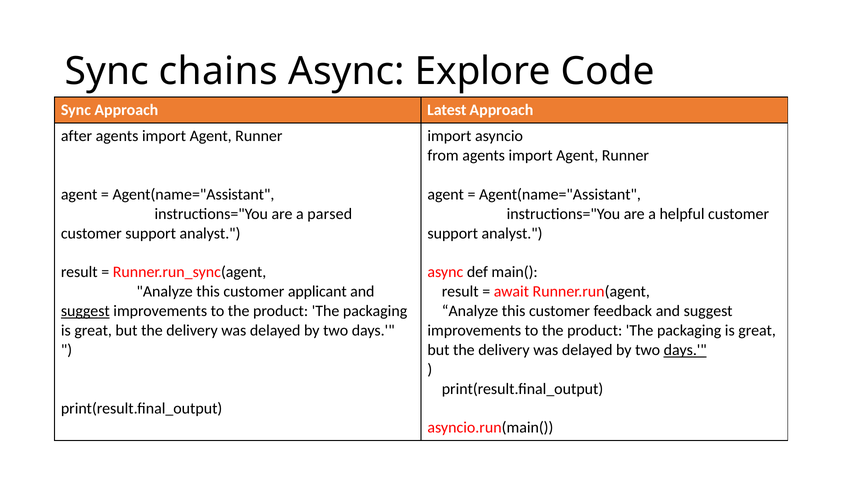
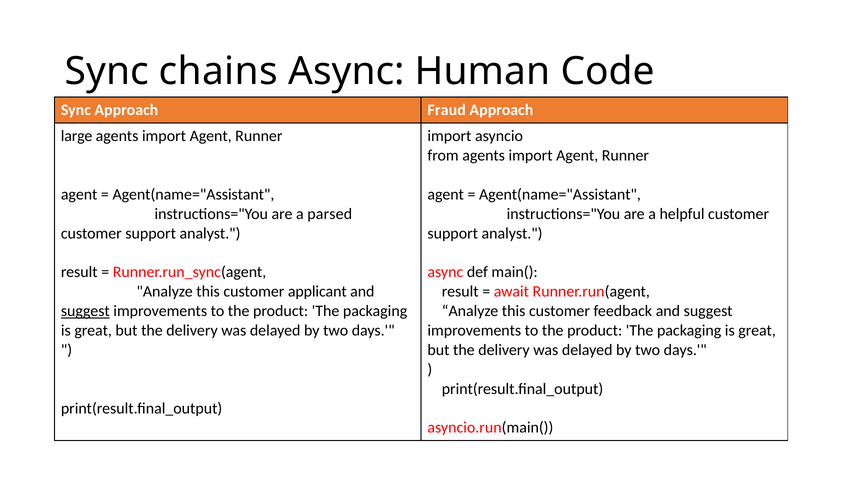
Explore: Explore -> Human (483, 71)
Latest: Latest -> Fraud (447, 110)
after: after -> large (77, 136)
days underline: present -> none (685, 350)
